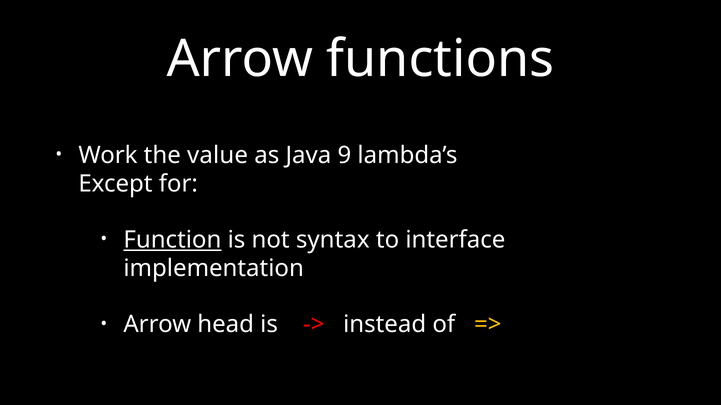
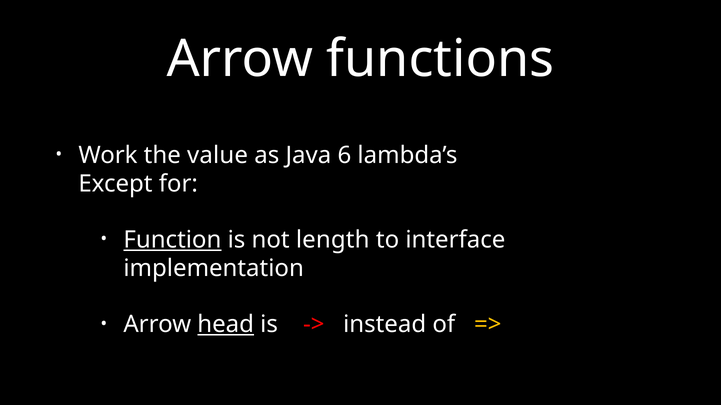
9: 9 -> 6 (344, 155)
syntax: syntax -> length (333, 240)
head underline: none -> present (226, 325)
